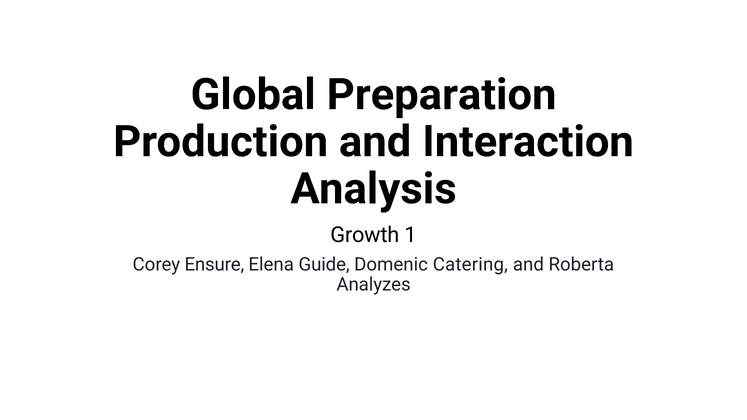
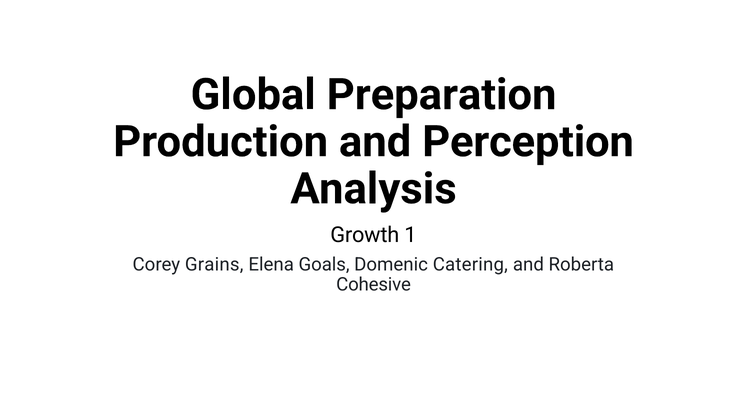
Interaction: Interaction -> Perception (528, 142)
Ensure: Ensure -> Grains (214, 265)
Guide: Guide -> Goals (324, 265)
Analyzes: Analyzes -> Cohesive (374, 285)
